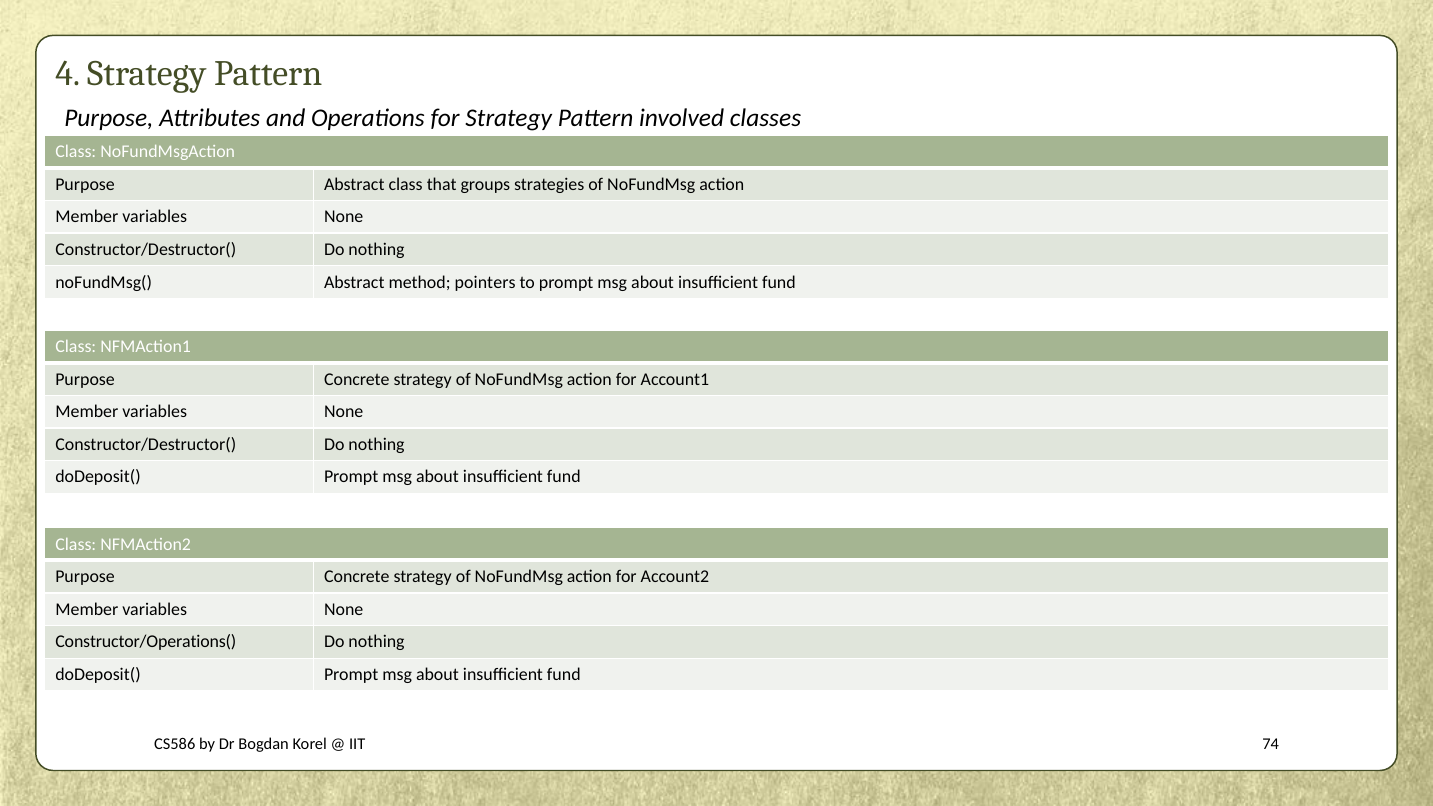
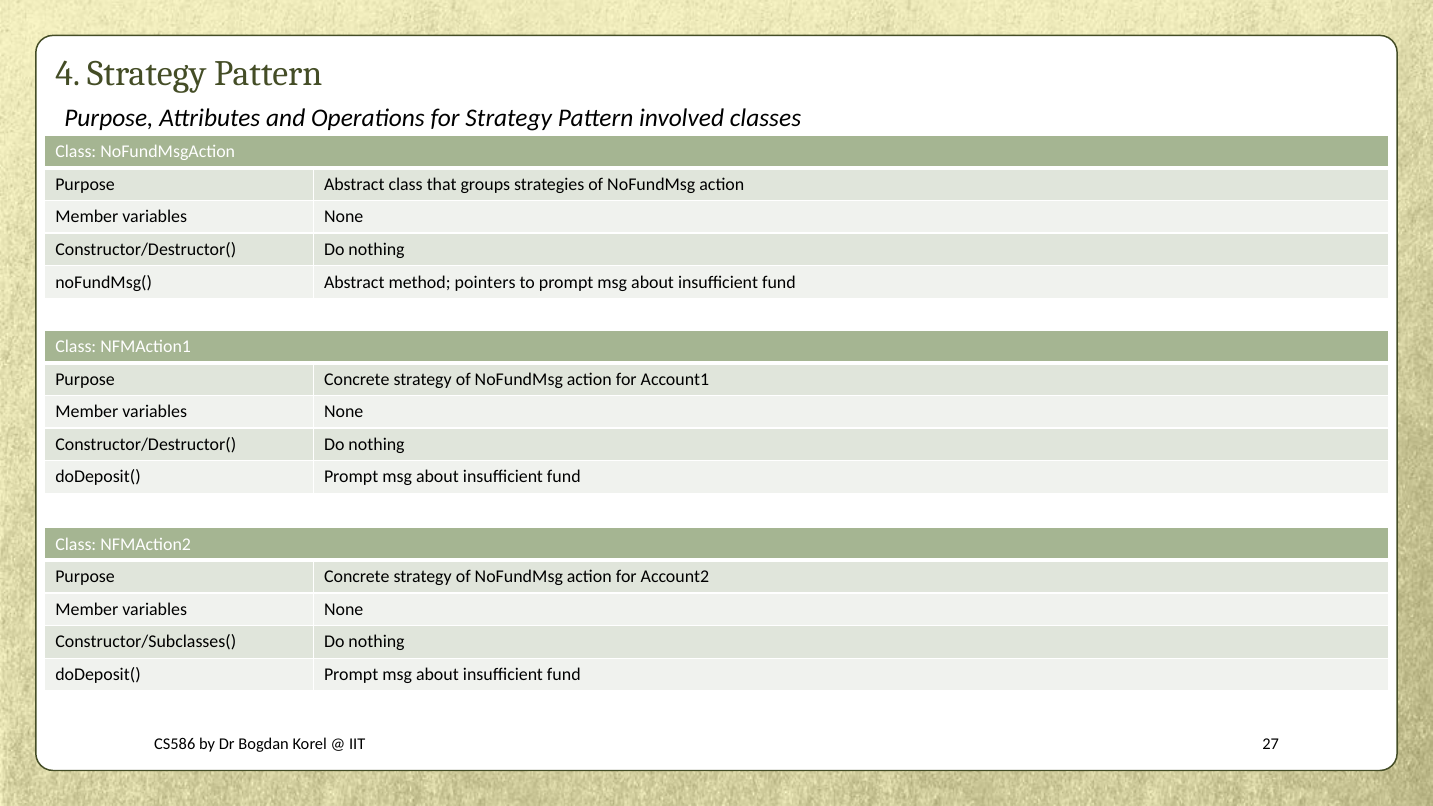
Constructor/Operations(: Constructor/Operations( -> Constructor/Subclasses( (146, 642)
74: 74 -> 27 (1271, 744)
